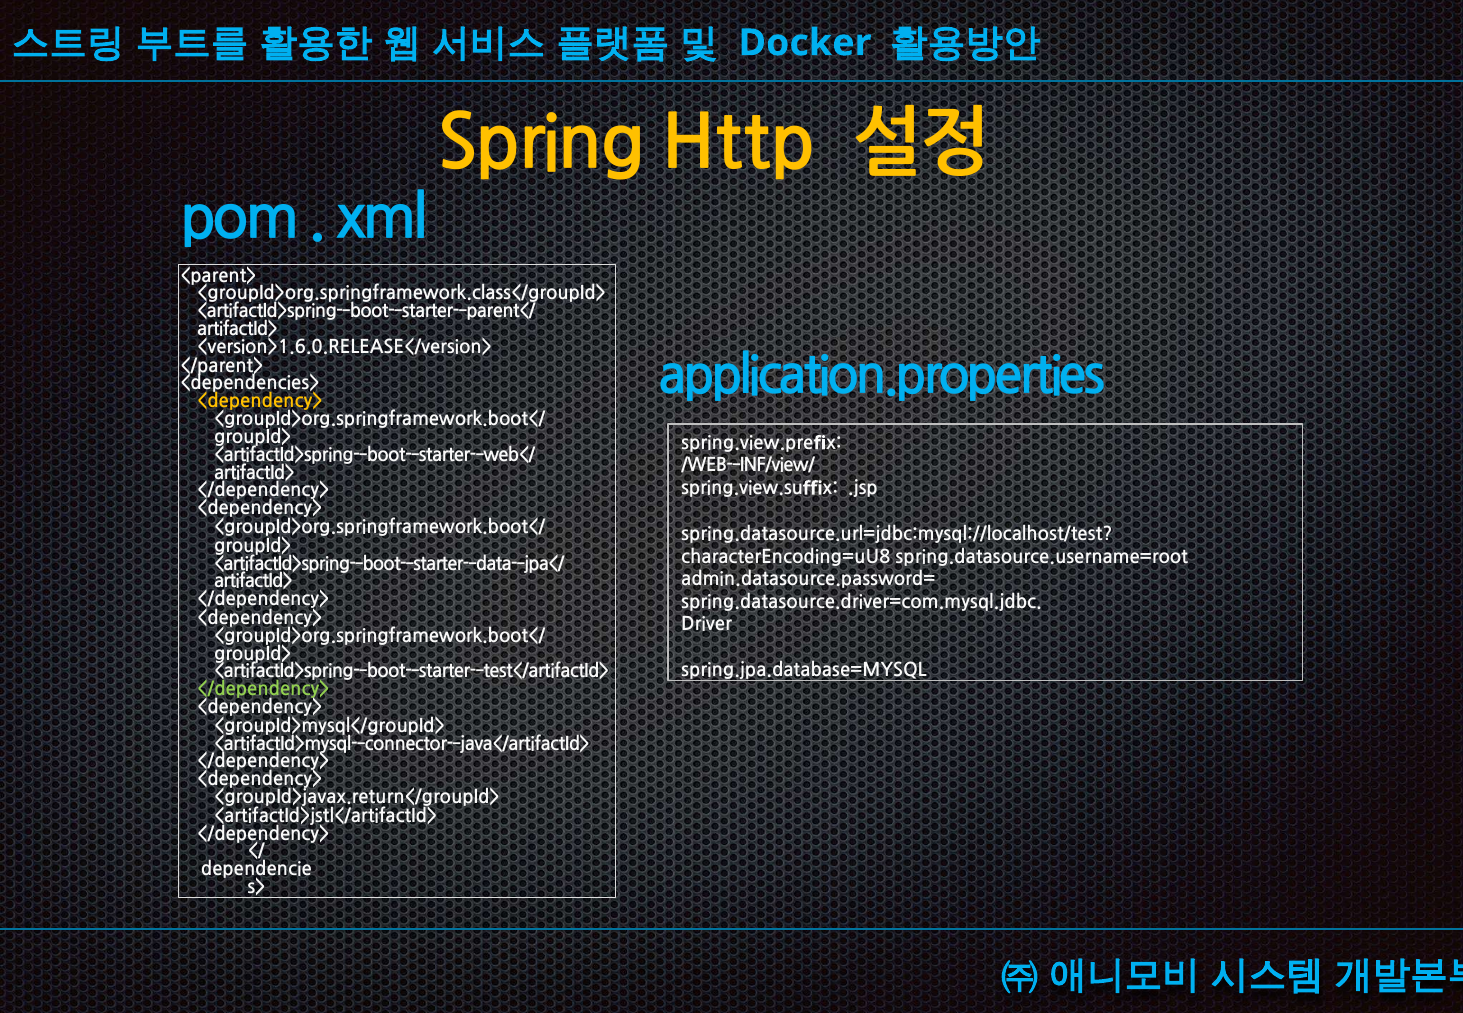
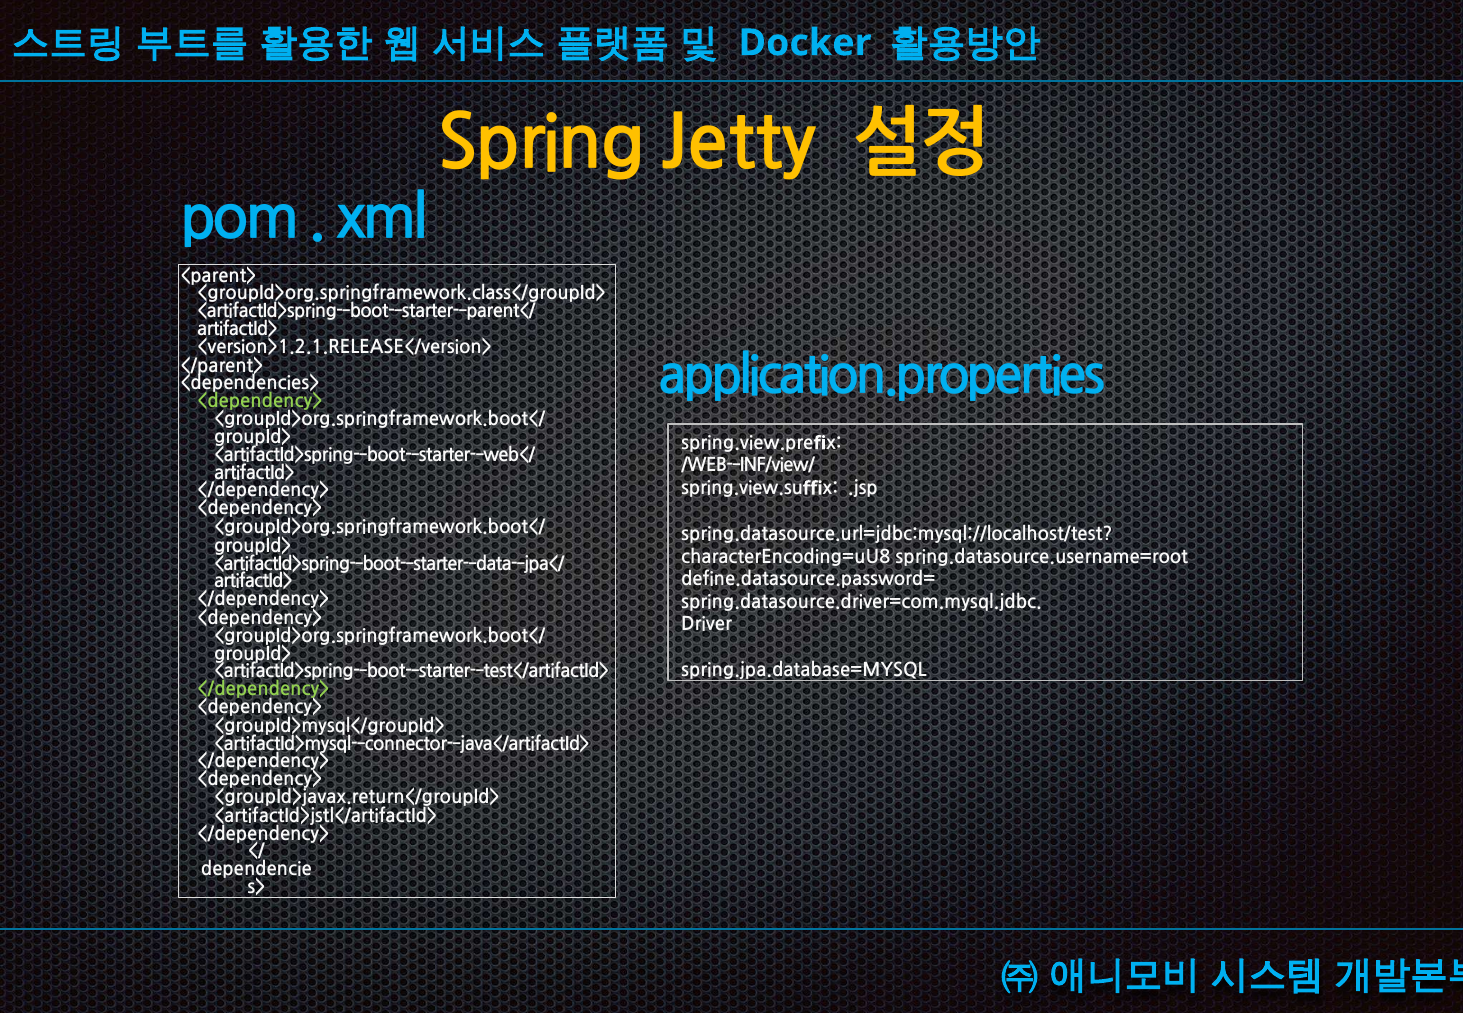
Http: Http -> Jetty (739, 144)
<version>1.6.0.RELEASE</version>: <version>1.6.0.RELEASE</version> -> <version>1.2.1.RELEASE</version> (344, 347)
<dependency> colour: yellow -> light green (260, 402)
admin.datasource.password=: admin.datasource.password= -> define.datasource.password= (808, 579)
